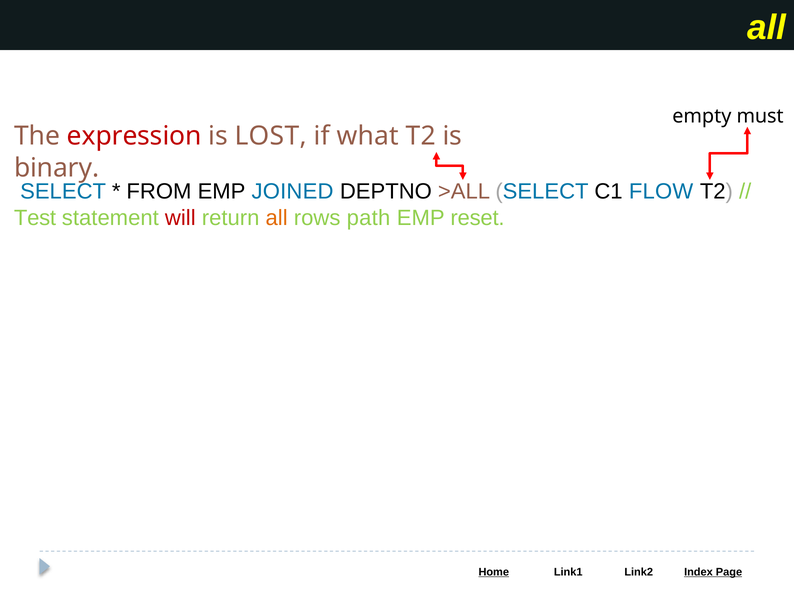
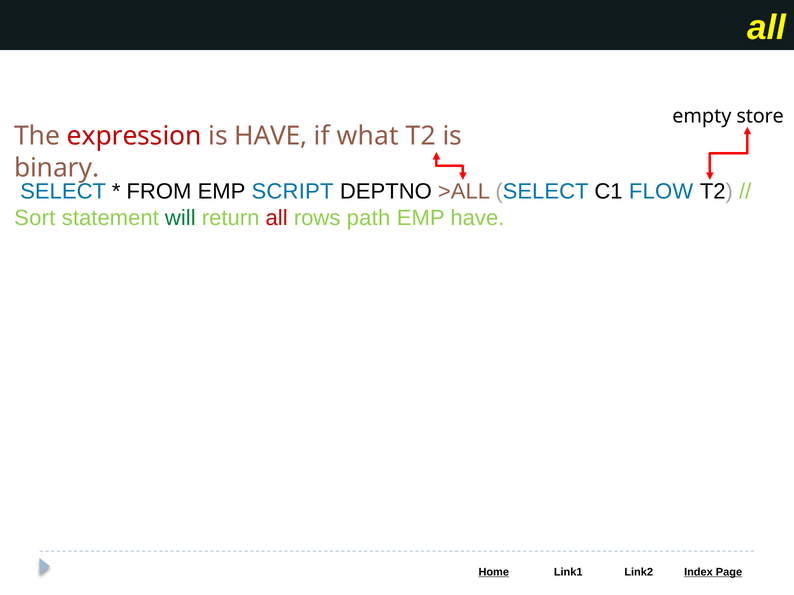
must: must -> store (760, 116)
is LOST: LOST -> HAVE (271, 136)
JOINED: JOINED -> SCRIPT (292, 192)
Test: Test -> Sort (35, 218)
will colour: red -> green (180, 218)
all colour: orange -> red (277, 218)
EMP reset: reset -> have (477, 218)
